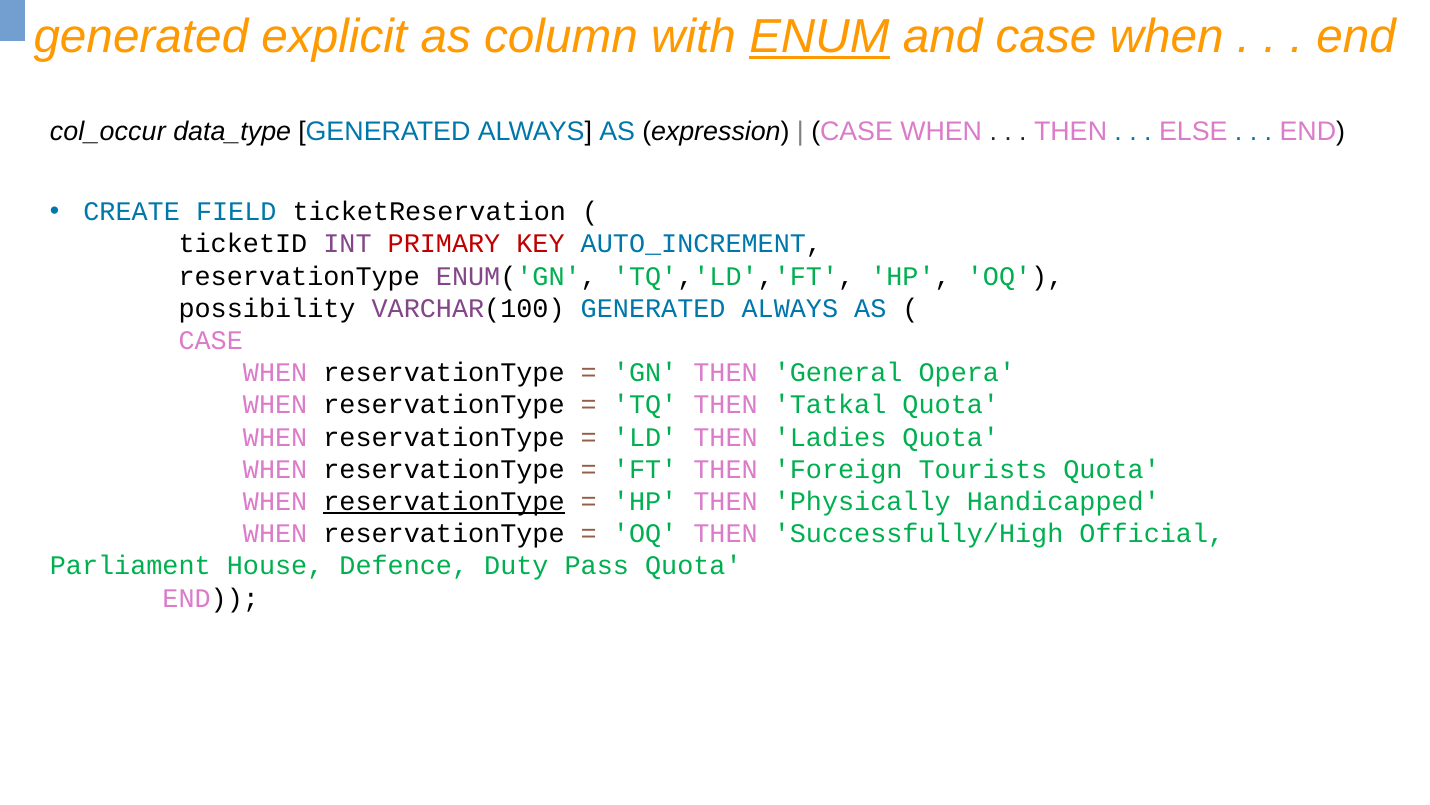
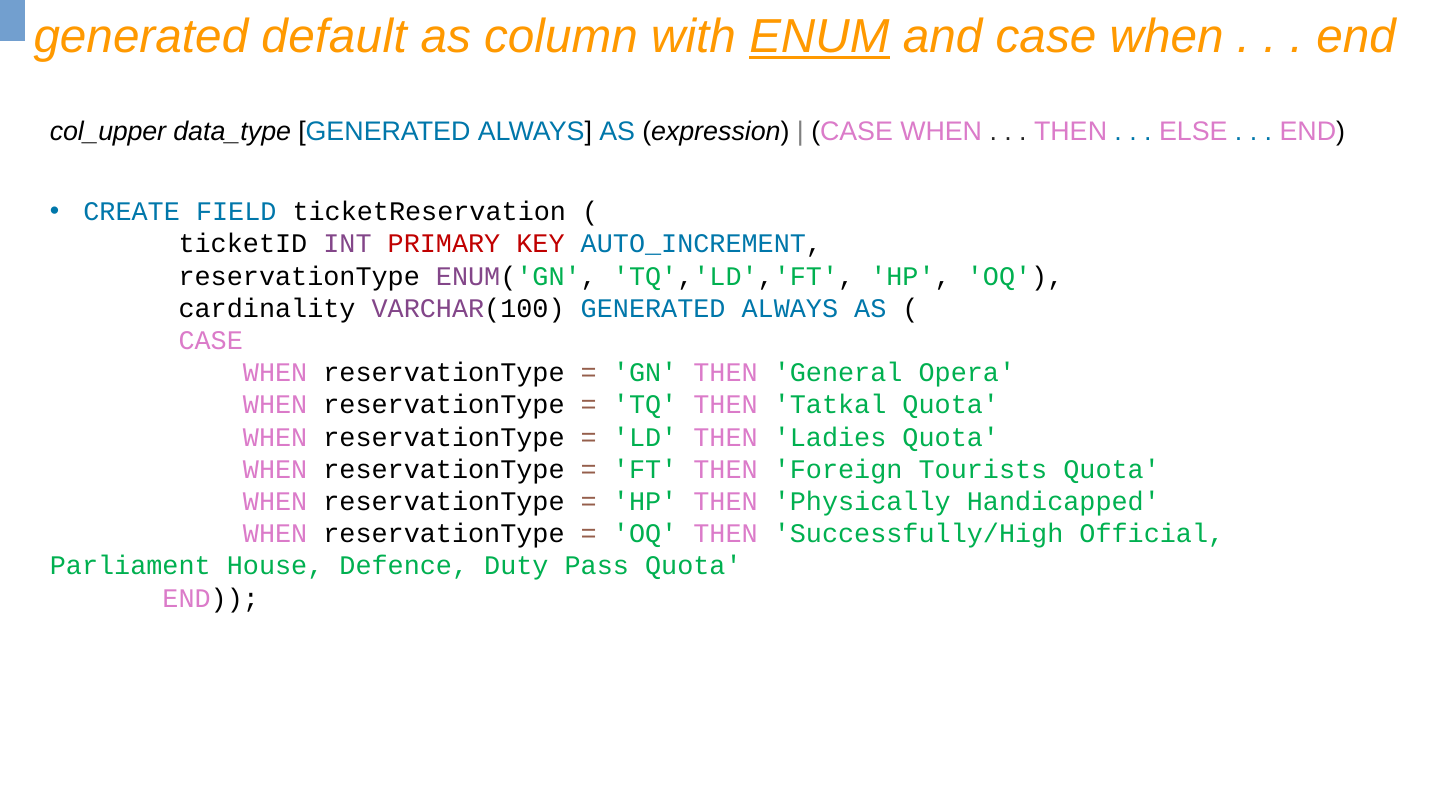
explicit: explicit -> default (334, 37)
col_occur: col_occur -> col_upper (108, 132)
possibility: possibility -> cardinality (267, 308)
reservationType underline: present -> none (444, 501)
